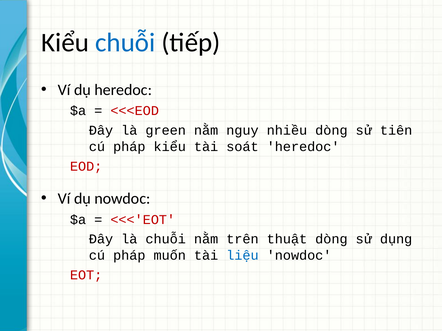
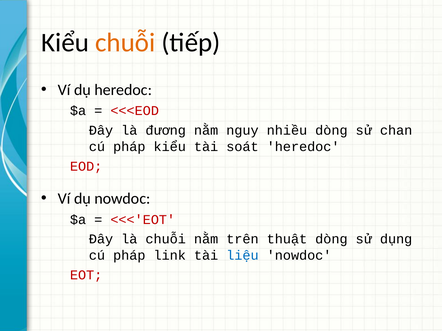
chuỗi colour: blue -> orange (125, 43)
green: green -> đương (166, 131)
tiên: tiên -> chan (396, 131)
muốn: muốn -> link (170, 256)
